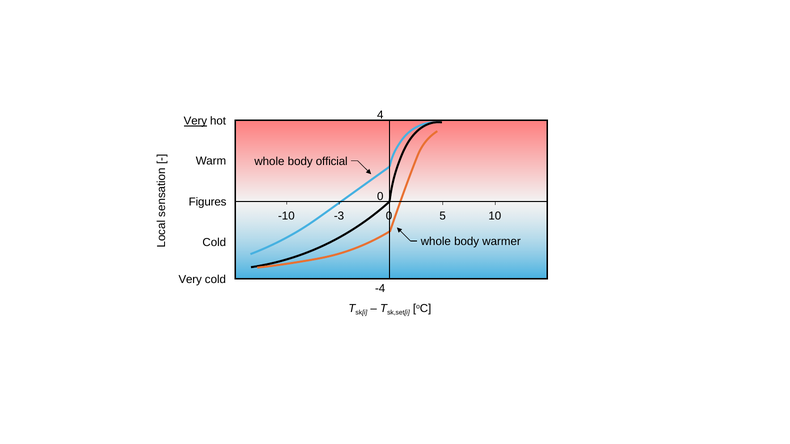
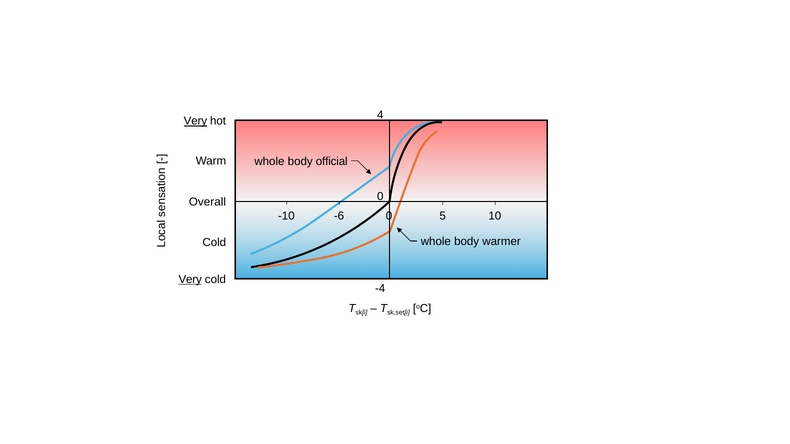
Figures: Figures -> Overall (207, 202)
-3: -3 -> -6 (339, 216)
Very underline: none -> present (190, 280)
